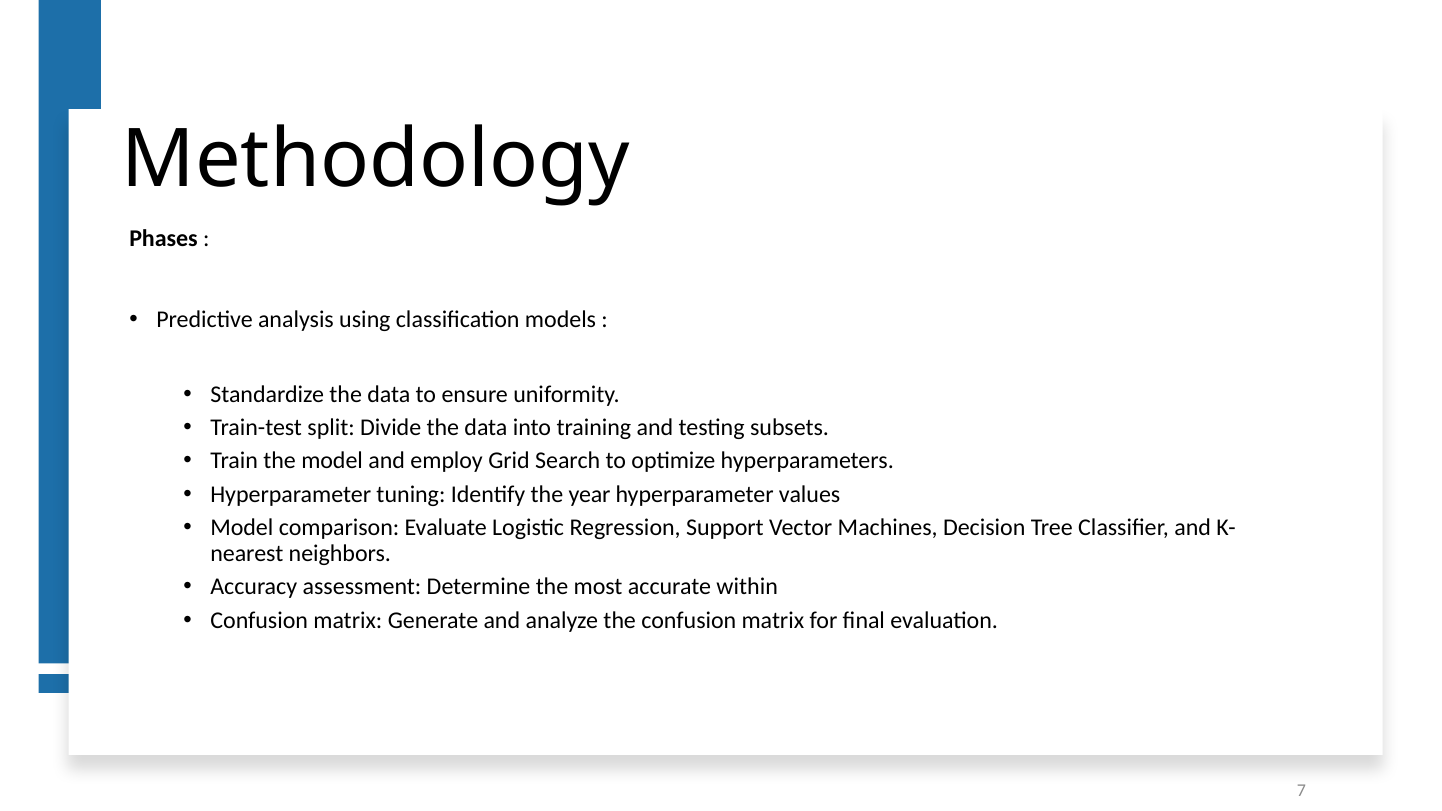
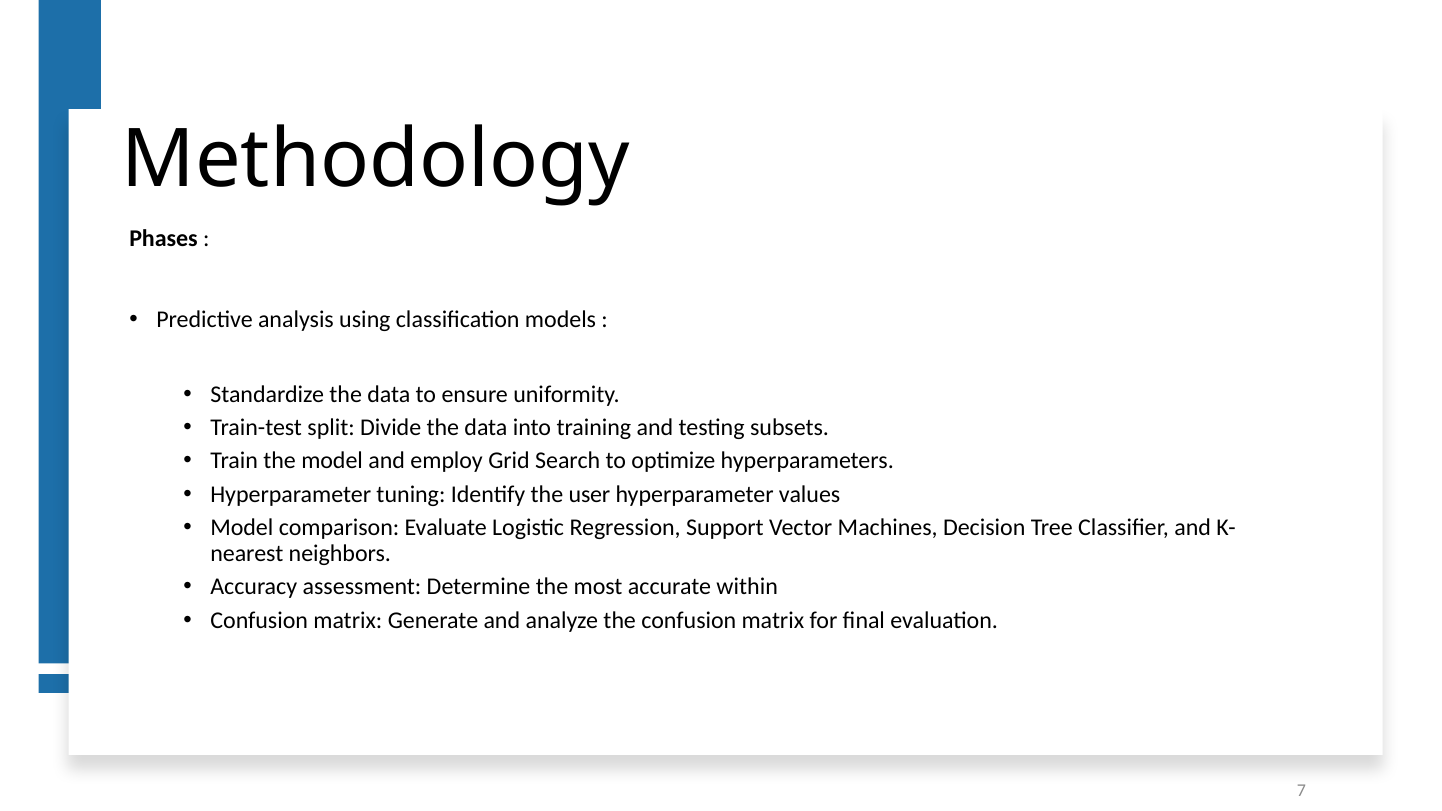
year: year -> user (589, 494)
